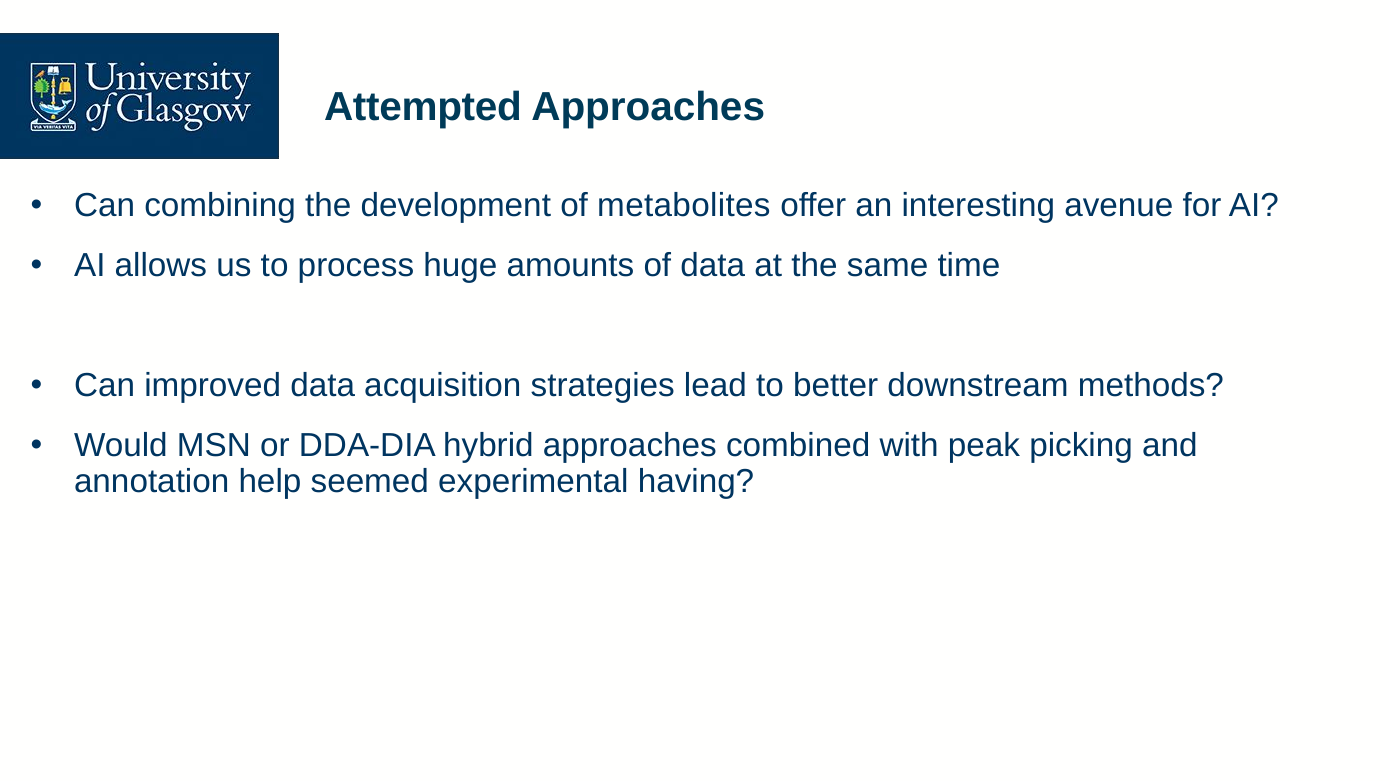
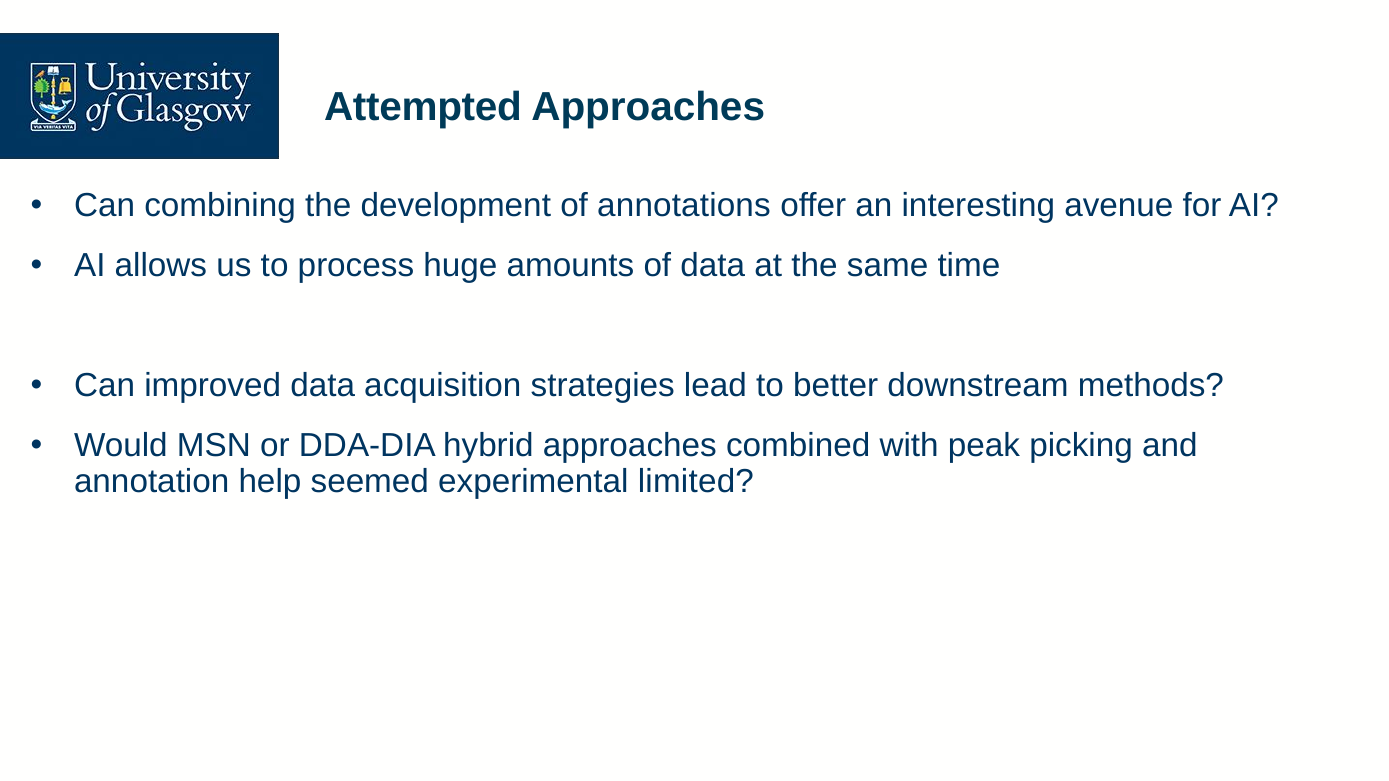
metabolites: metabolites -> annotations (684, 206)
having: having -> limited (696, 482)
